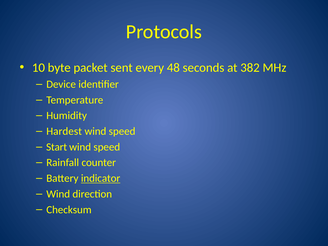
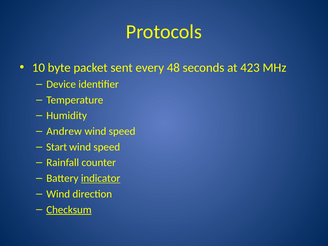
382: 382 -> 423 (250, 68)
Hardest: Hardest -> Andrew (64, 131)
Checksum underline: none -> present (69, 210)
